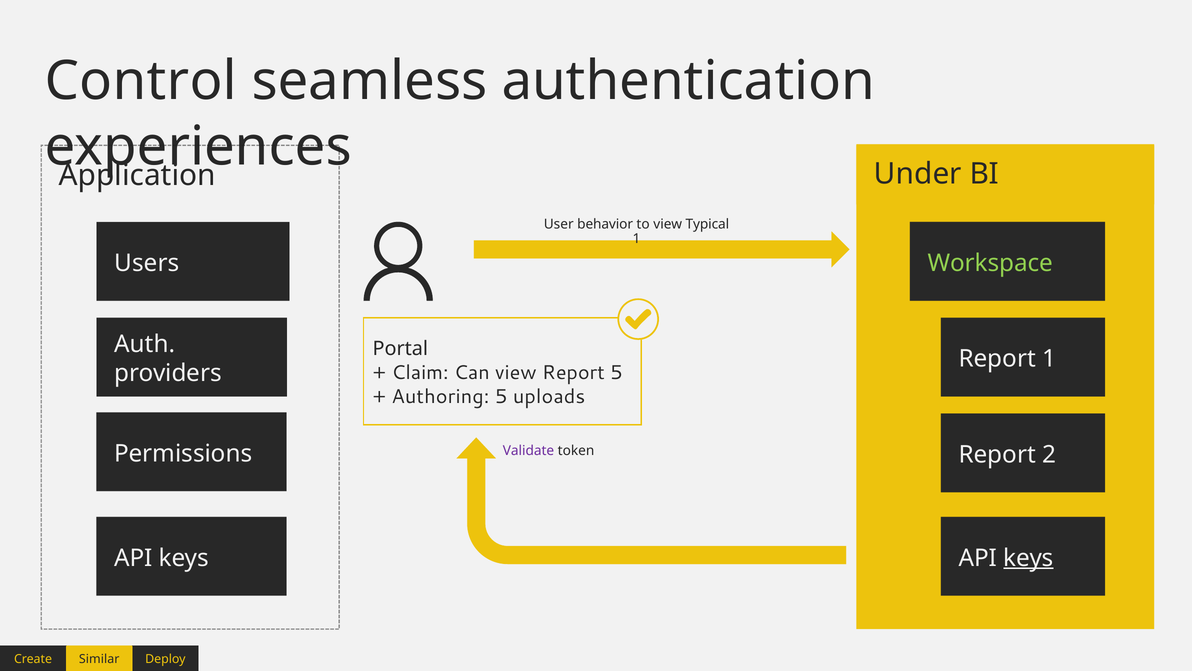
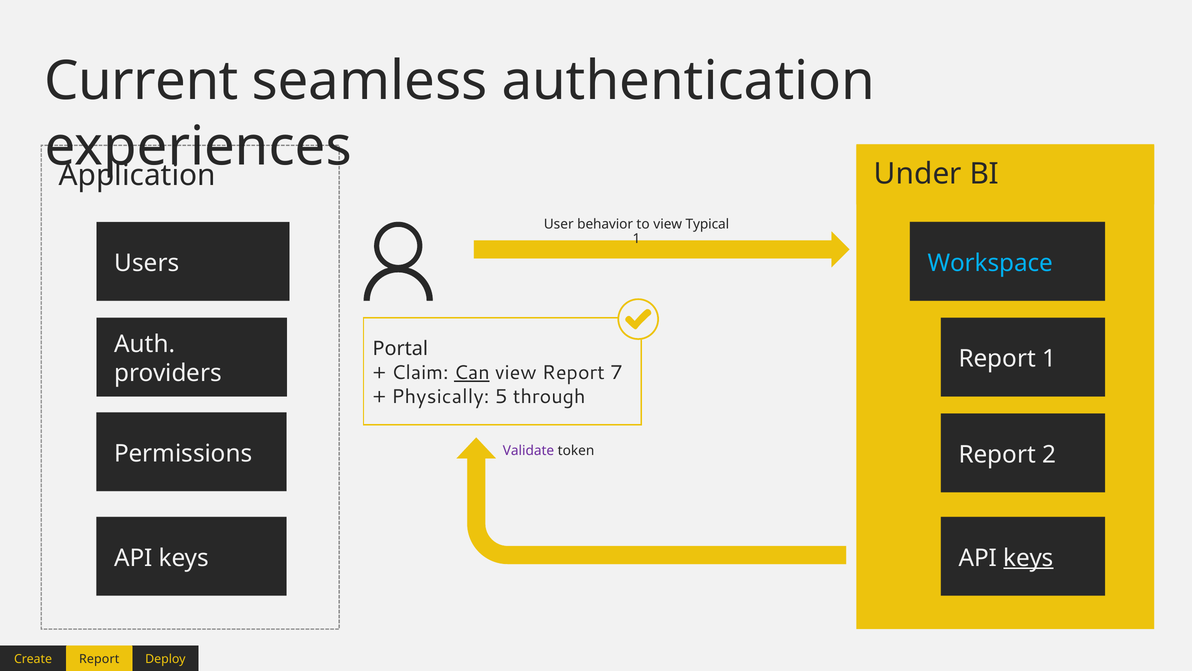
Control: Control -> Current (141, 81)
Workspace colour: light green -> light blue (990, 263)
Can underline: none -> present (472, 372)
Report 5: 5 -> 7 (616, 372)
Authoring: Authoring -> Physically (440, 396)
uploads: uploads -> through (549, 396)
Similar: Similar -> Report (99, 659)
